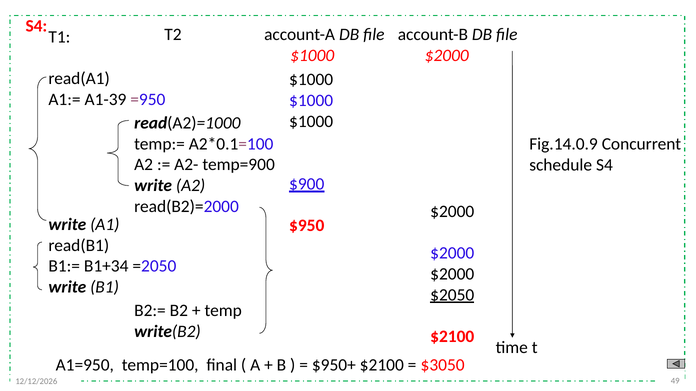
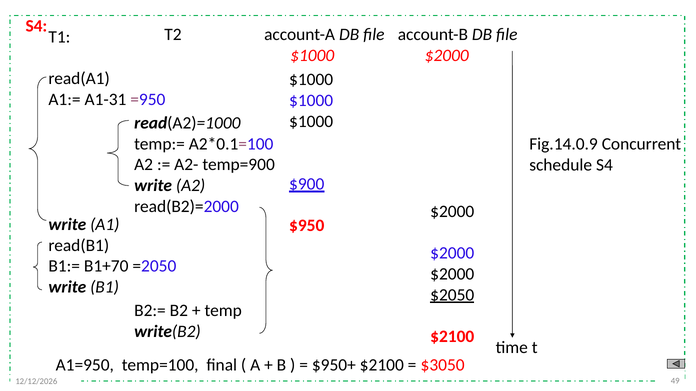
A1-39: A1-39 -> A1-31 (105, 99)
B1+34: B1+34 -> B1+70 (106, 267)
